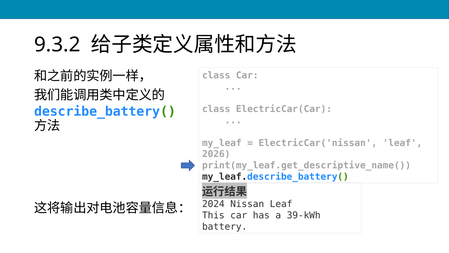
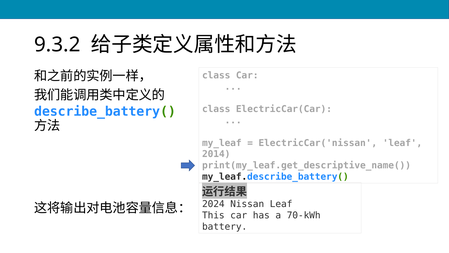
2026: 2026 -> 2014 (216, 154)
39-kWh: 39-kWh -> 70-kWh (304, 215)
